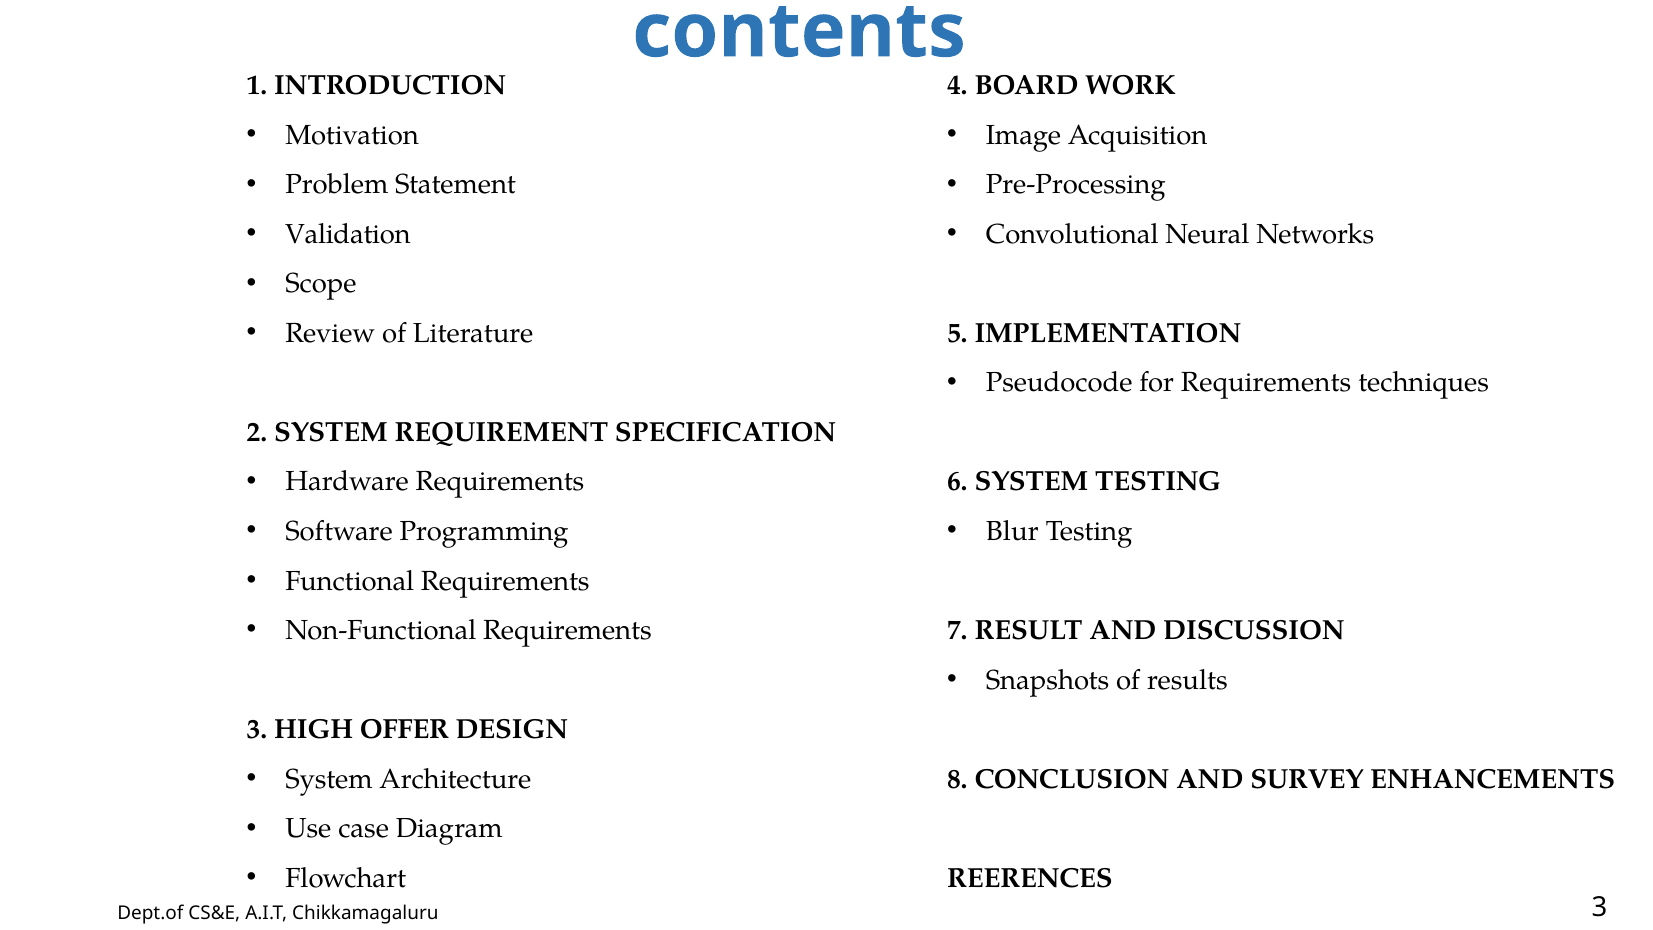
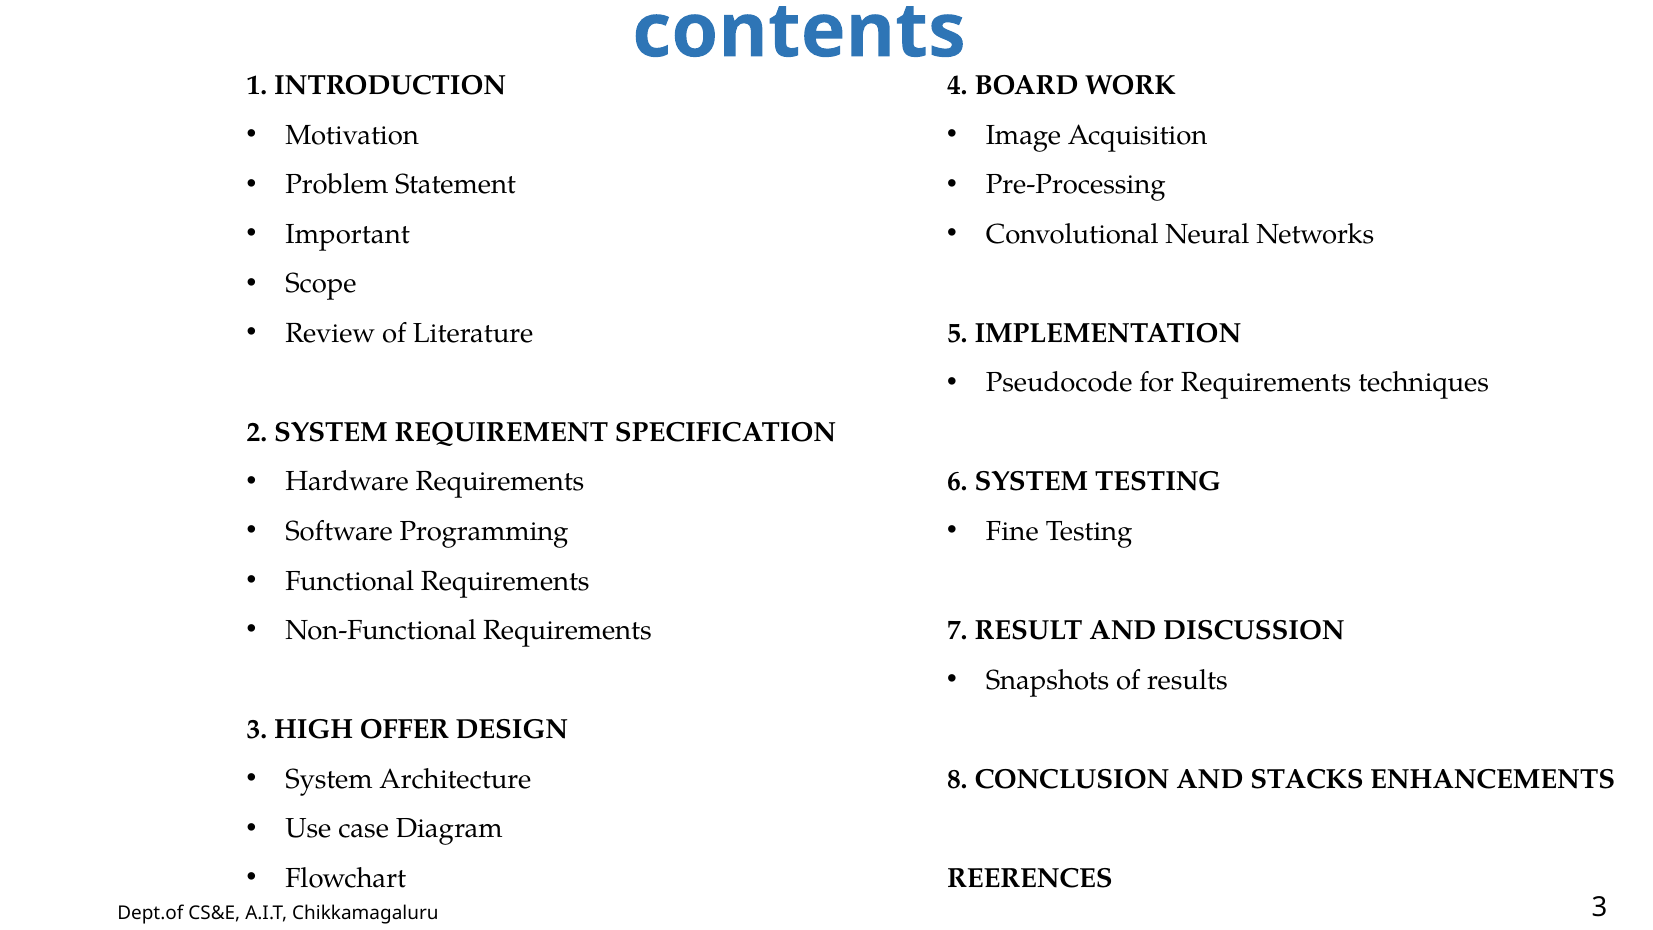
Validation: Validation -> Important (348, 234)
Blur: Blur -> Fine (1012, 531)
SURVEY: SURVEY -> STACKS (1307, 779)
